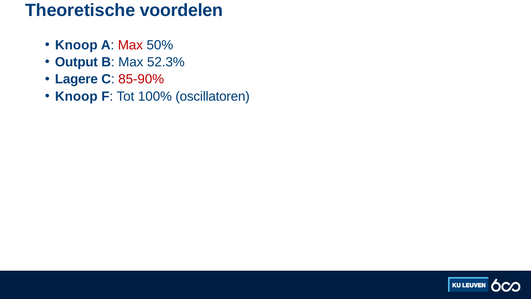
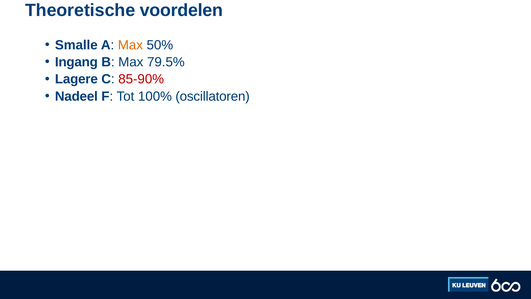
Knoop: Knoop -> Smalle (76, 45)
Max colour: red -> orange (130, 45)
Output: Output -> Ingang (76, 62)
52.3%: 52.3% -> 79.5% (166, 62)
Knoop: Knoop -> Nadeel (76, 96)
